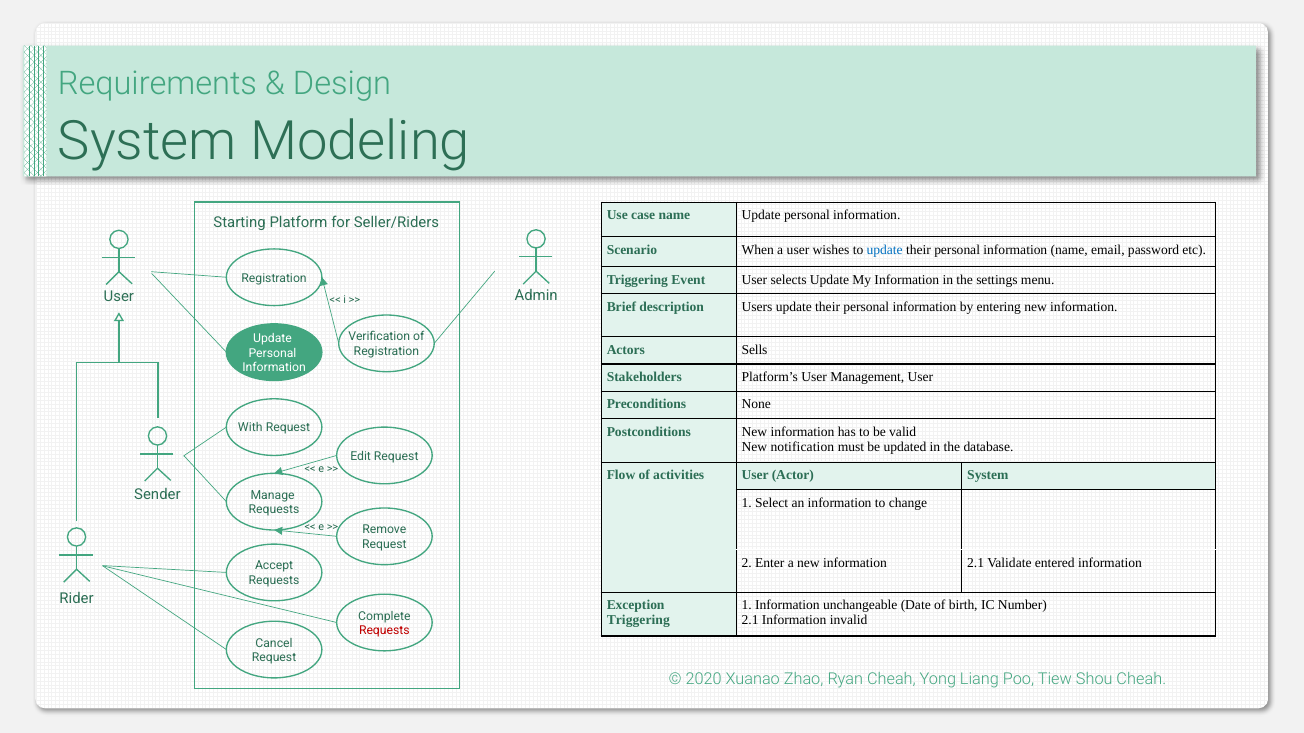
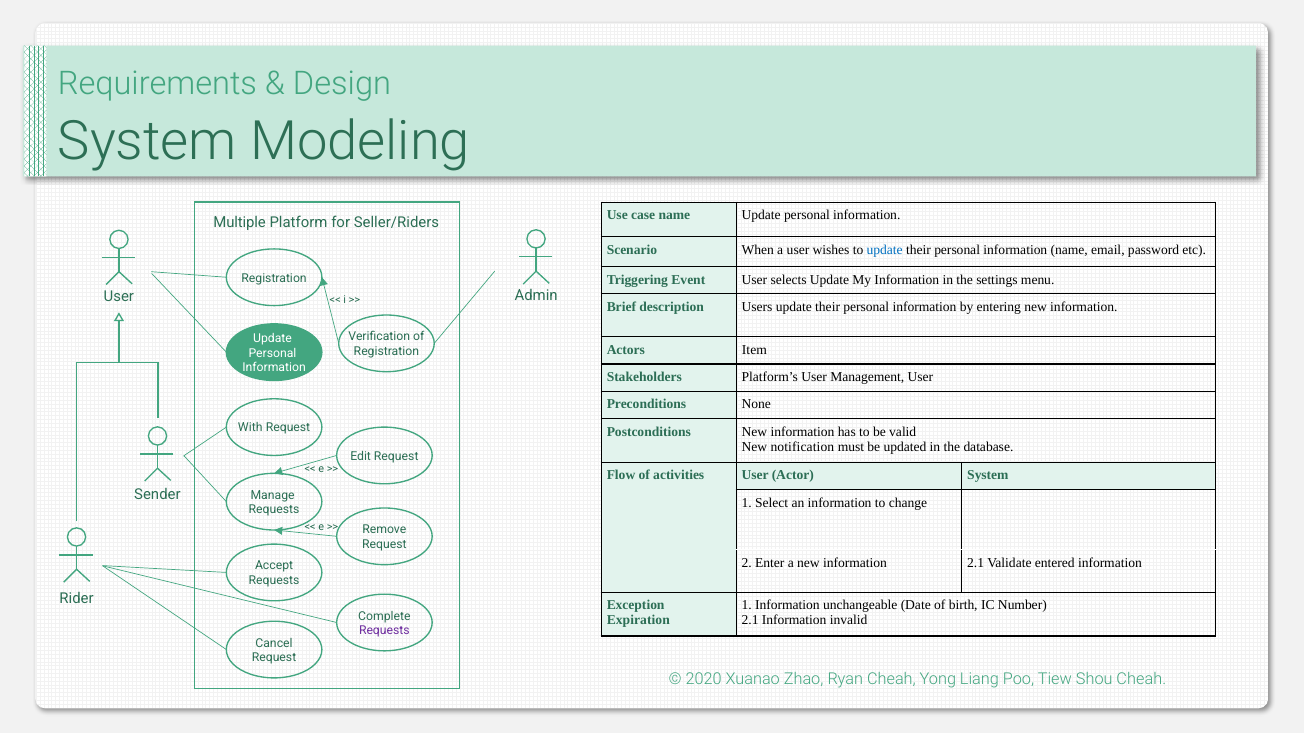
Starting: Starting -> Multiple (240, 222)
Sells: Sells -> Item (754, 350)
Triggering: Triggering -> Expiration (638, 621)
Requests colour: red -> purple (384, 631)
